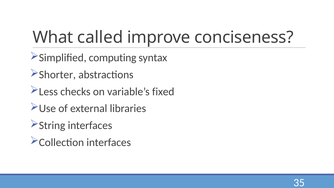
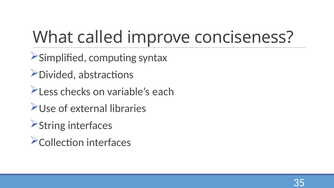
Shorter: Shorter -> Divided (57, 75)
fixed: fixed -> each (163, 92)
